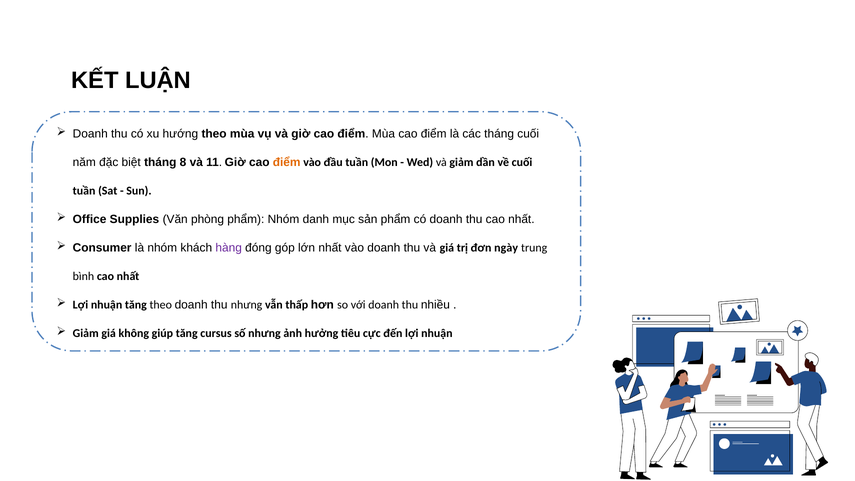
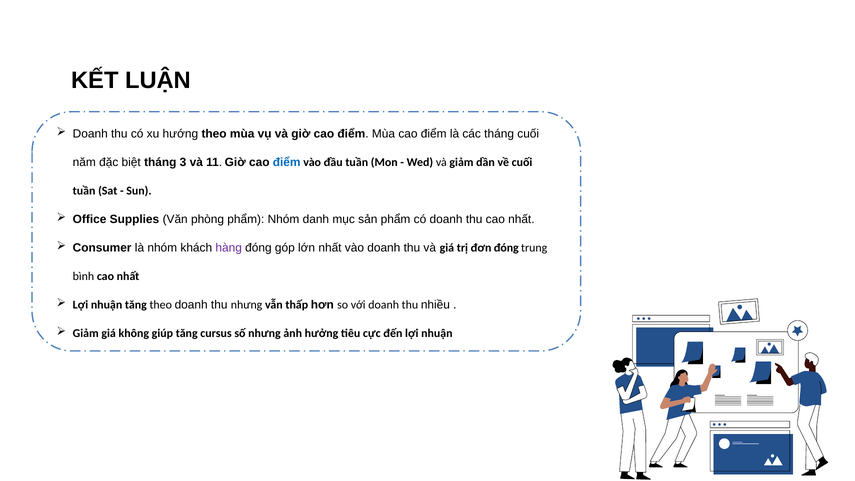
8: 8 -> 3 (183, 162)
điểm colour: orange -> blue (287, 162)
đơn ngày: ngày -> đóng (506, 248)
